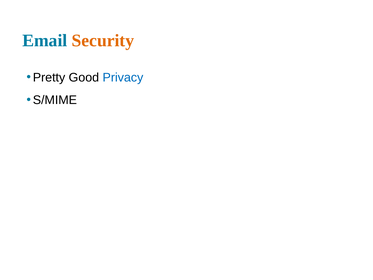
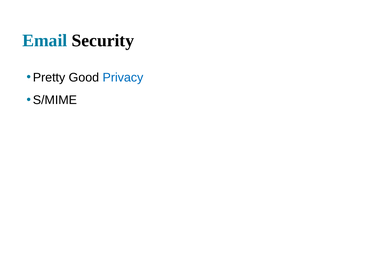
Security colour: orange -> black (103, 40)
